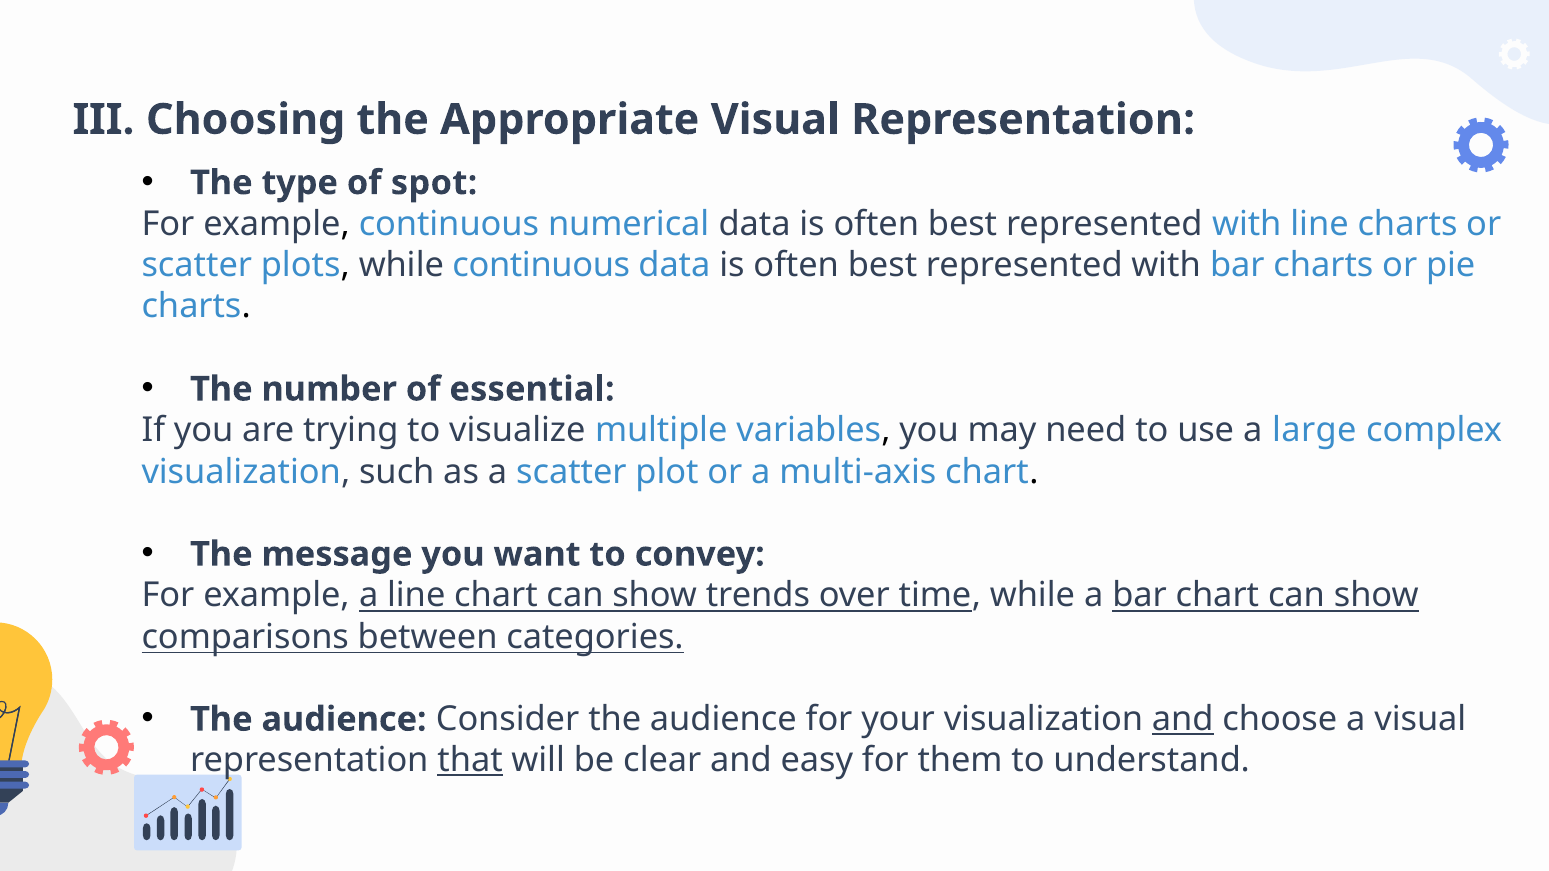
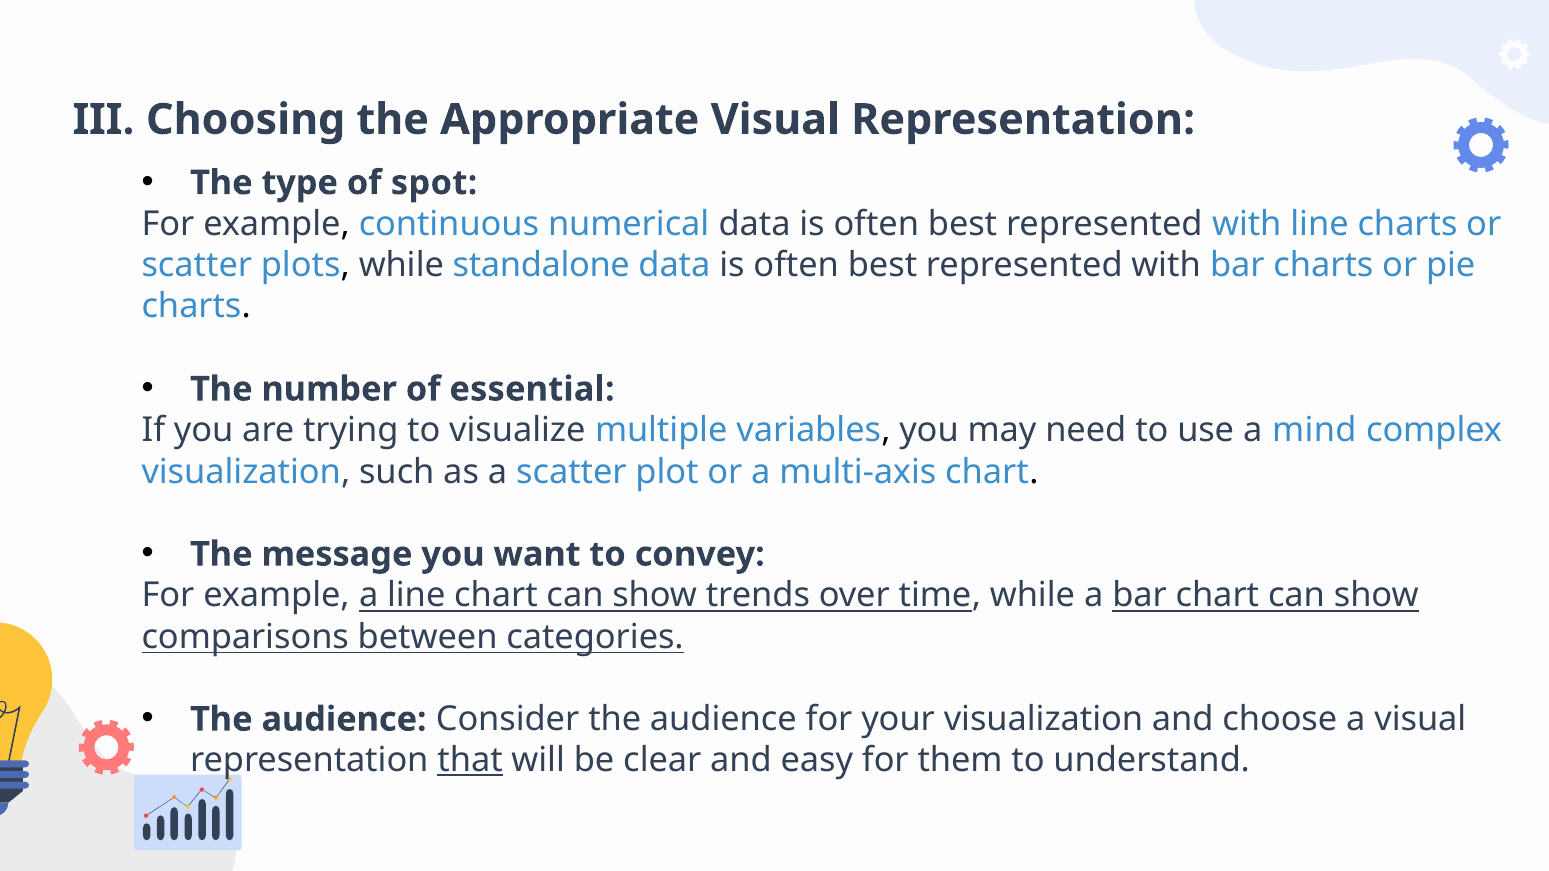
while continuous: continuous -> standalone (541, 265)
large: large -> mind (1314, 431)
and underline: present -> none (1183, 720)
